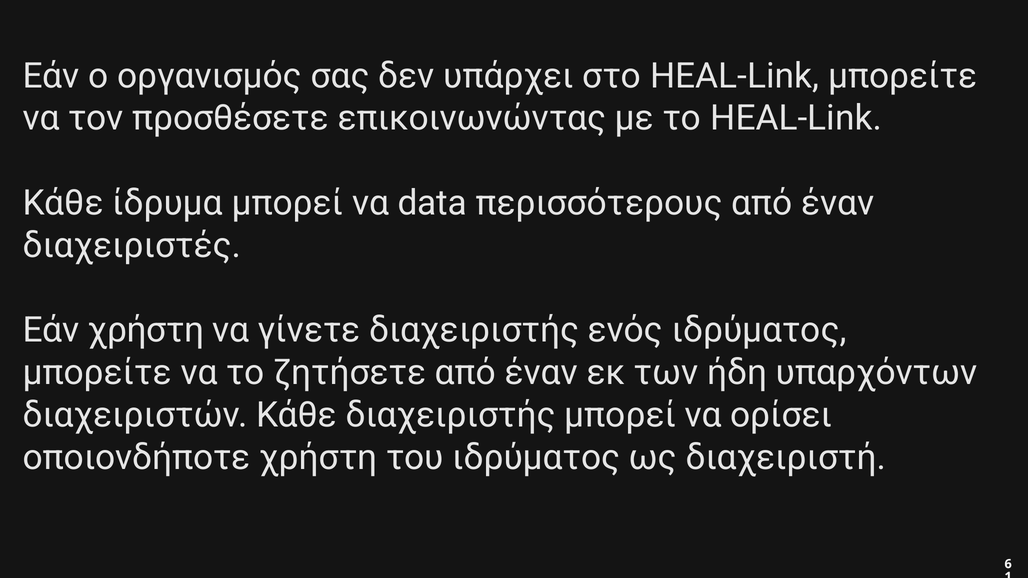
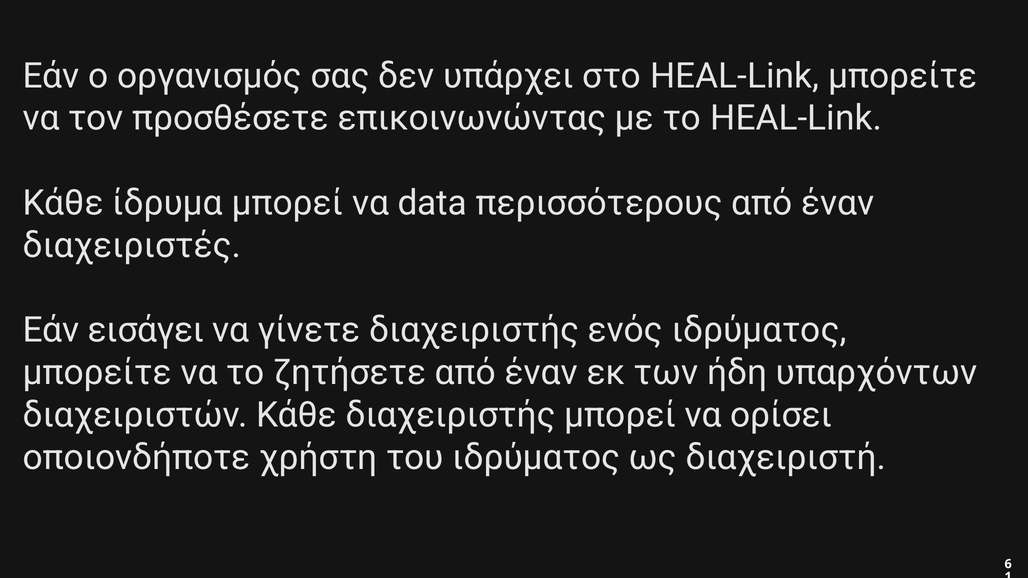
Εάν χρήστη: χρήστη -> εισάγει (146, 330)
